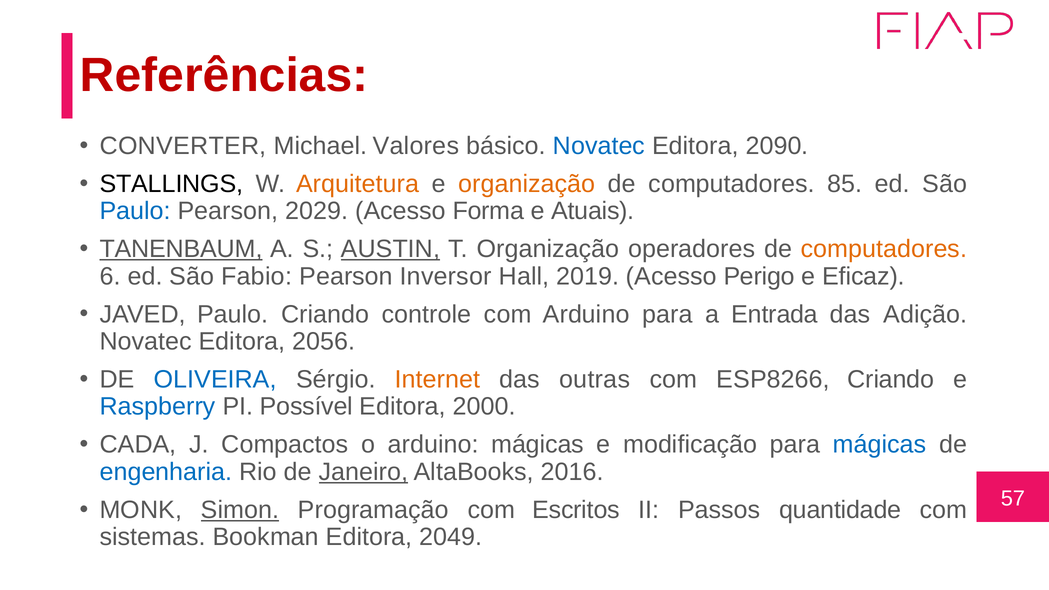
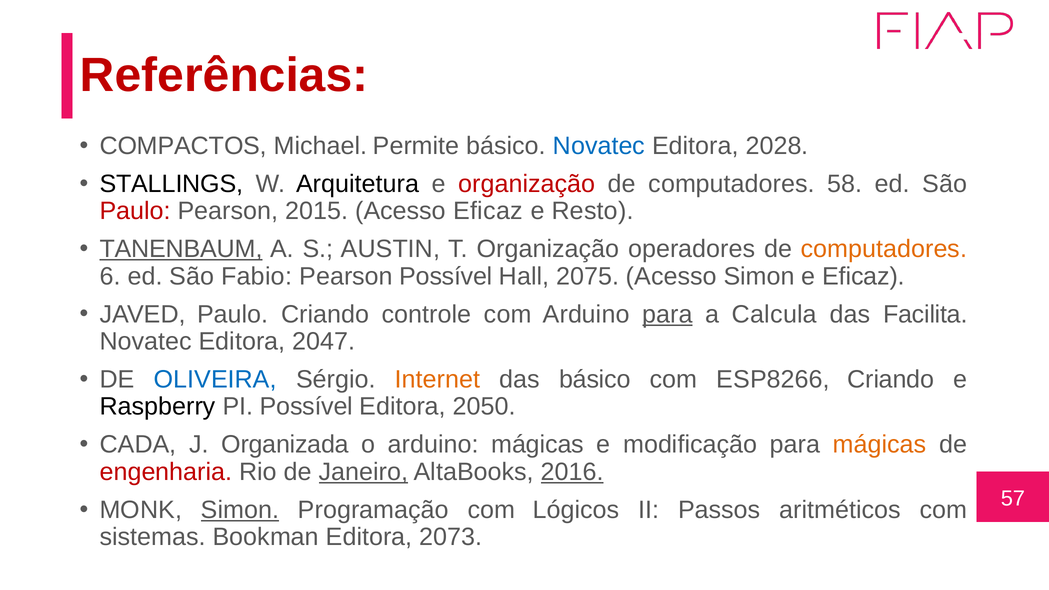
CONVERTER: CONVERTER -> COMPACTOS (183, 146)
Valores: Valores -> Permite (416, 146)
2090: 2090 -> 2028 (777, 146)
Arquitetura colour: orange -> black (358, 184)
organização colour: orange -> red (527, 184)
85: 85 -> 58 (845, 184)
Paulo colour: blue -> red (135, 211)
2029: 2029 -> 2015 (317, 211)
Acesso Forma: Forma -> Eficaz (488, 211)
Atuais: Atuais -> Resto (593, 211)
AUSTIN underline: present -> none (390, 249)
Pearson Inversor: Inversor -> Possível (446, 276)
2019: 2019 -> 2075 (588, 276)
Acesso Perigo: Perigo -> Simon (759, 276)
para underline: none -> present (667, 314)
Entrada: Entrada -> Calcula (774, 314)
Adição: Adição -> Facilita (925, 314)
2056: 2056 -> 2047 (324, 341)
das outras: outras -> básico (595, 380)
Raspberry colour: blue -> black (158, 407)
2000: 2000 -> 2050 (484, 407)
Compactos: Compactos -> Organizada (285, 445)
mágicas colour: blue -> orange (880, 445)
engenharia colour: blue -> red (166, 472)
2016 underline: none -> present (572, 472)
Escritos: Escritos -> Lógicos (576, 510)
quantidade: quantidade -> aritméticos (840, 510)
2049: 2049 -> 2073 (451, 537)
